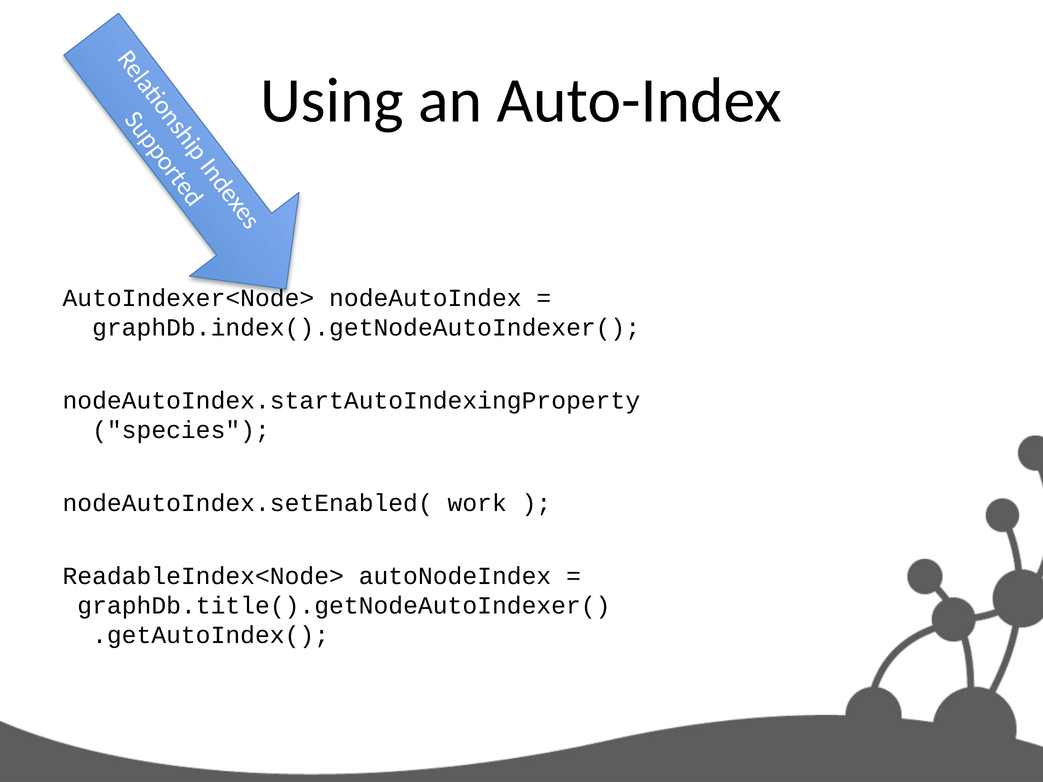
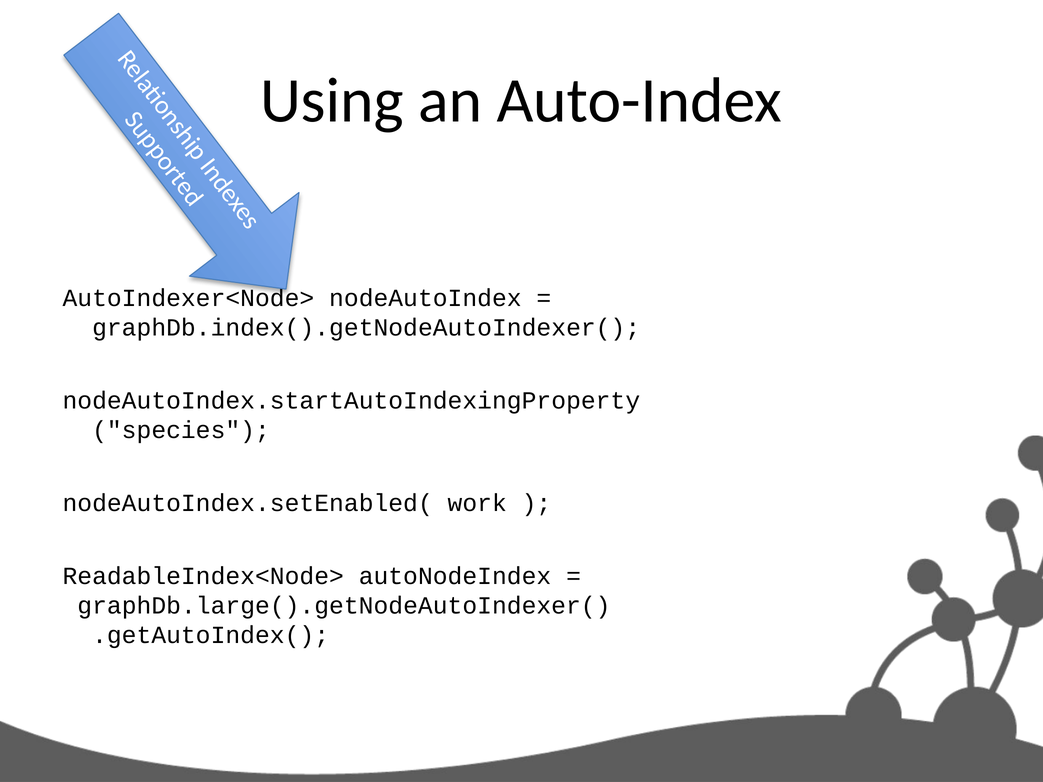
graphDb.title().getNodeAutoIndexer(: graphDb.title().getNodeAutoIndexer( -> graphDb.large().getNodeAutoIndexer( (344, 606)
